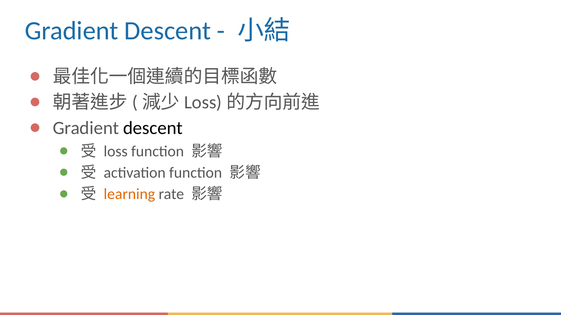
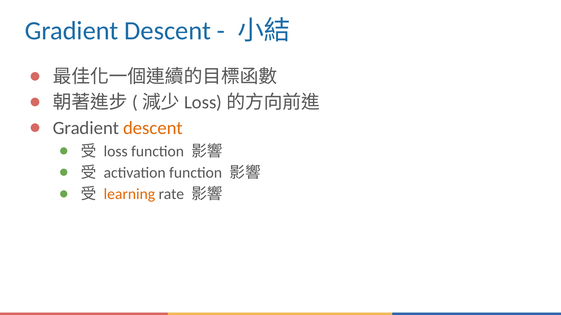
descent colour: black -> orange (153, 128)
